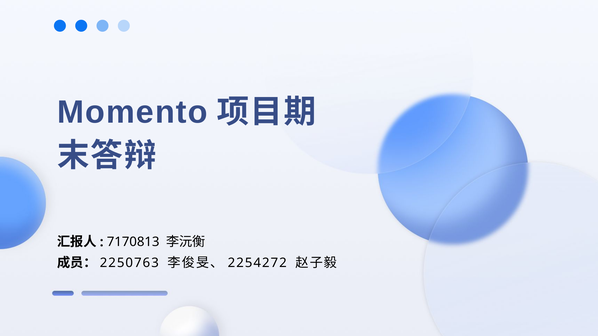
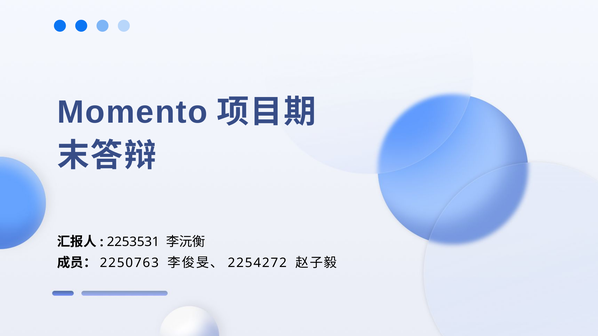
7170813: 7170813 -> 2253531 (133, 242)
